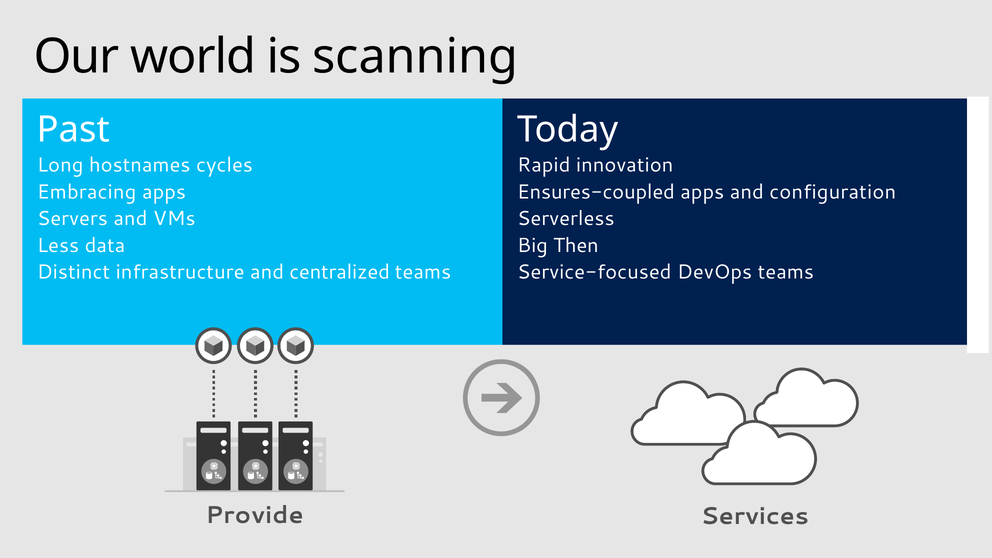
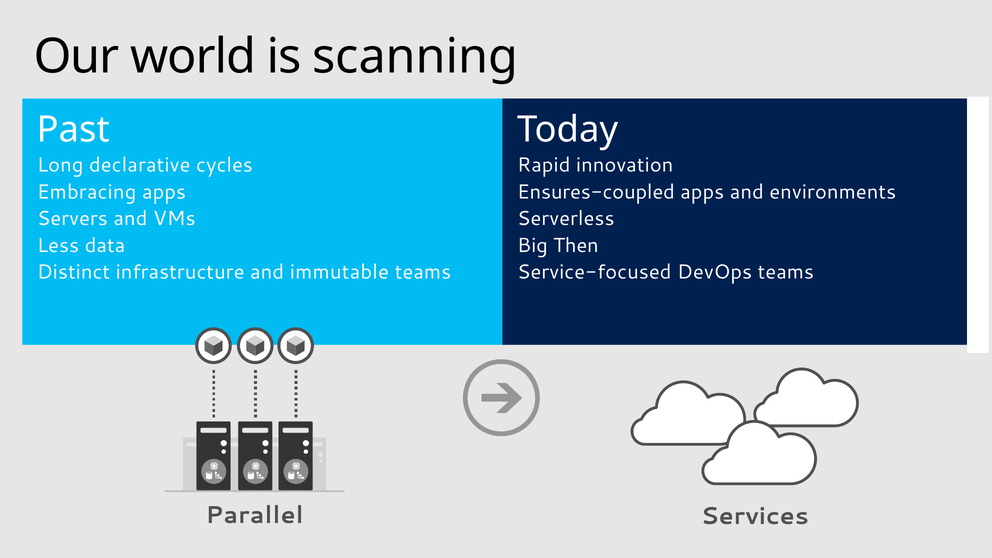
hostnames: hostnames -> declarative (140, 165)
configuration: configuration -> environments (833, 192)
centralized: centralized -> immutable (339, 272)
Provide: Provide -> Parallel (254, 515)
